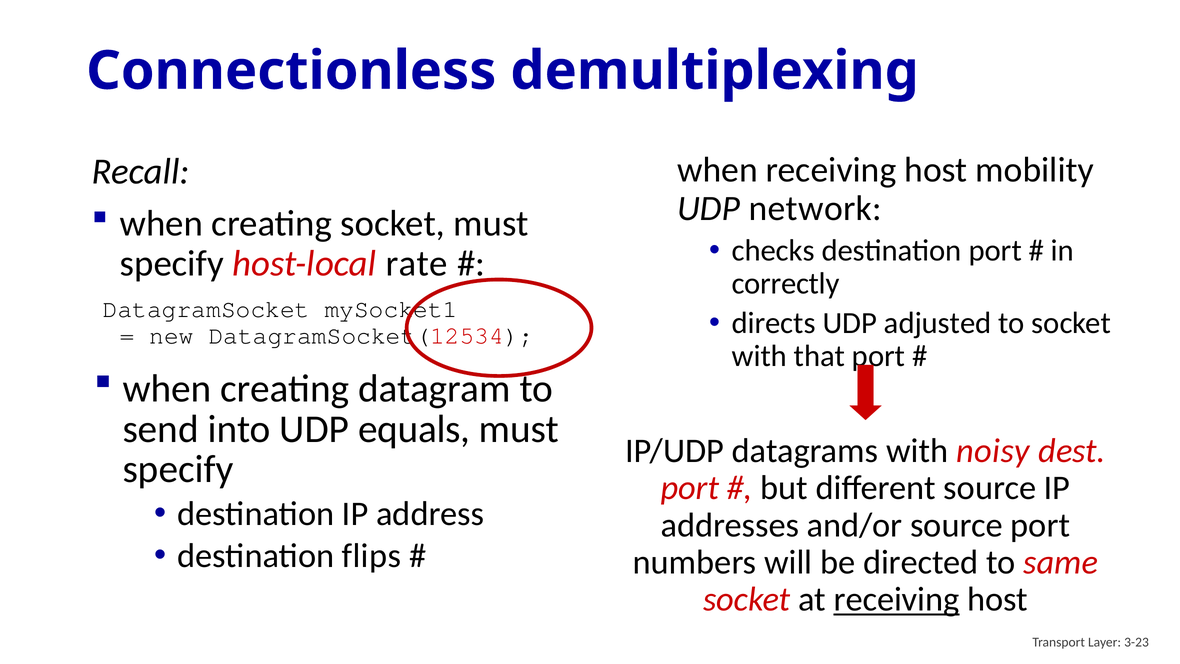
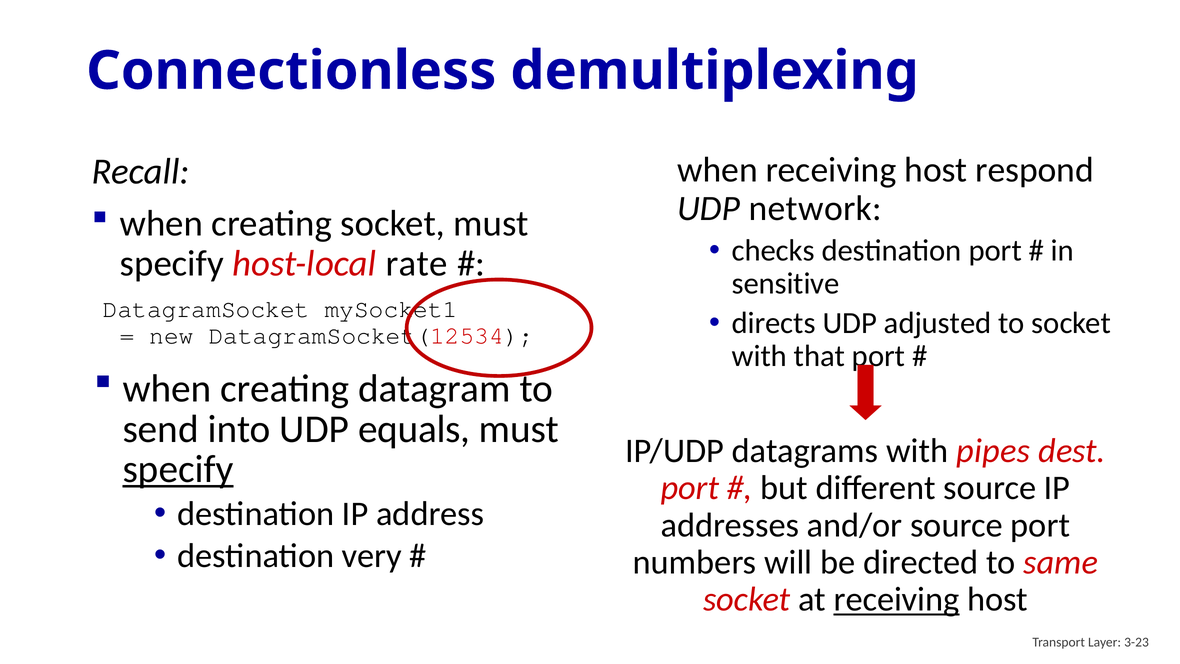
mobility: mobility -> respond (1035, 170)
correctly: correctly -> sensitive (786, 284)
noisy: noisy -> pipes (993, 451)
specify underline: none -> present (178, 469)
flips: flips -> very (372, 556)
